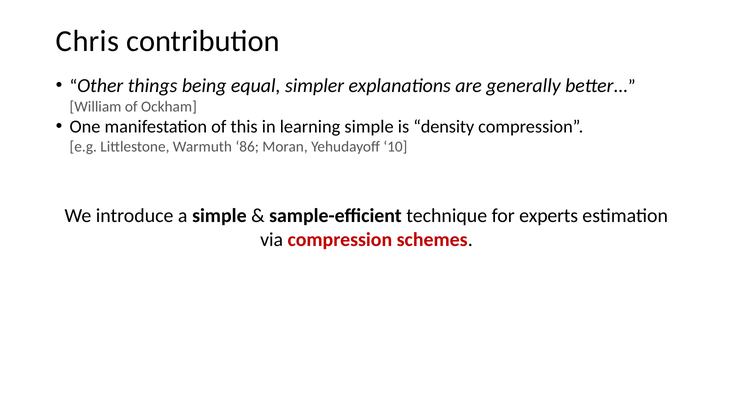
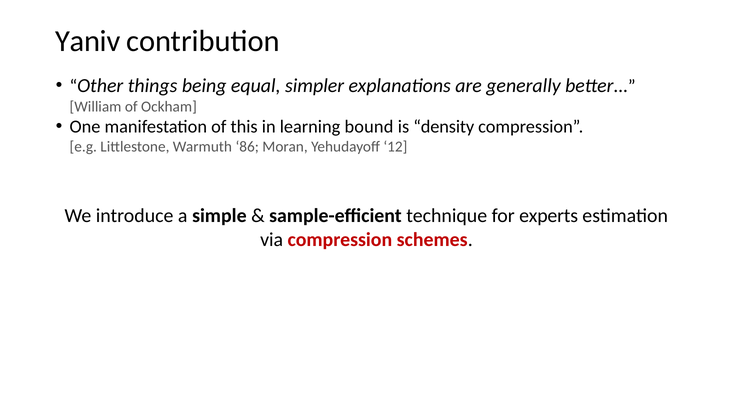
Chris: Chris -> Yaniv (88, 41)
learning simple: simple -> bound (369, 127)
10: 10 -> 12 (395, 147)
